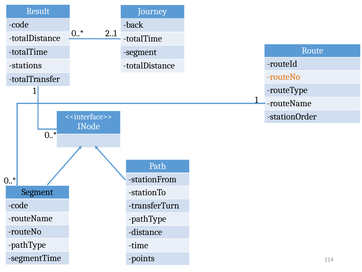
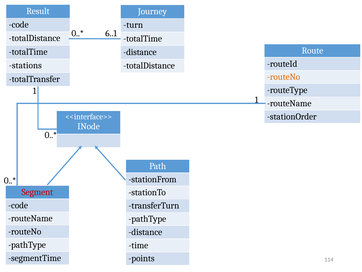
back: back -> turn (133, 25)
2..1: 2..1 -> 6..1 (111, 33)
segment: segment -> distance (140, 52)
Segment colour: black -> red (37, 192)
